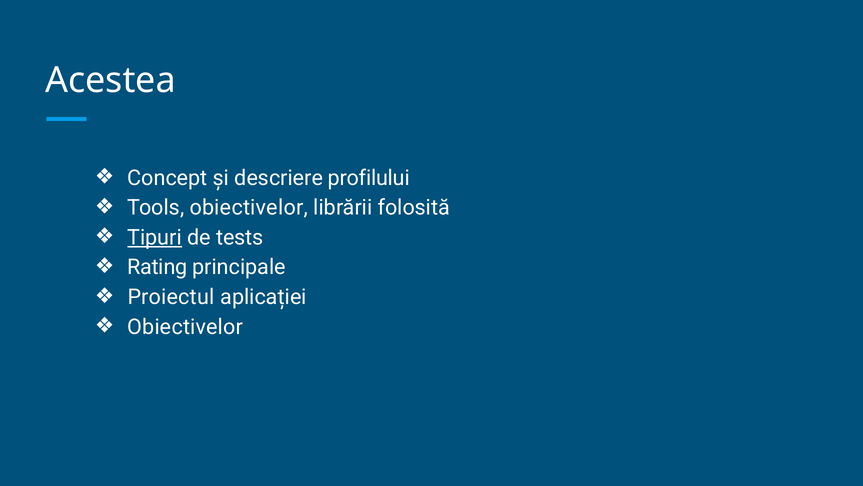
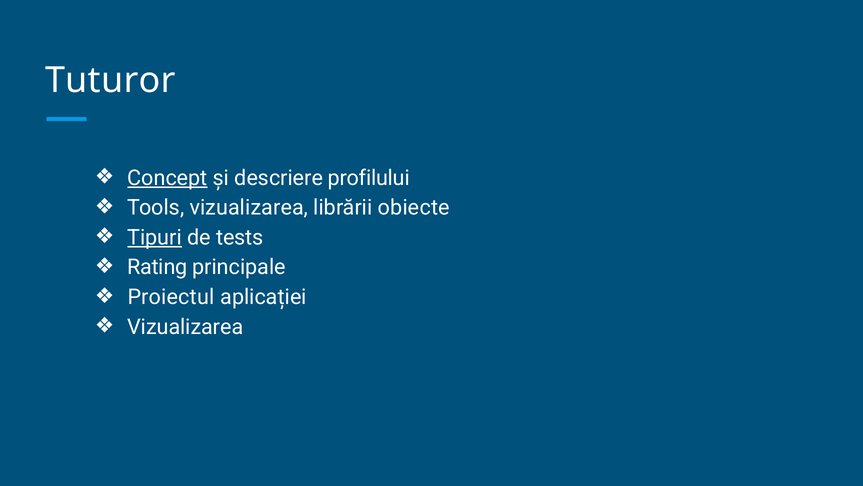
Acestea: Acestea -> Tuturor (110, 80)
Concept underline: none -> present (167, 178)
Tools obiectivelor: obiectivelor -> vizualizarea (249, 208)
folosită: folosită -> obiecte (414, 208)
Obiectivelor: Obiectivelor -> Vizualizarea (185, 327)
